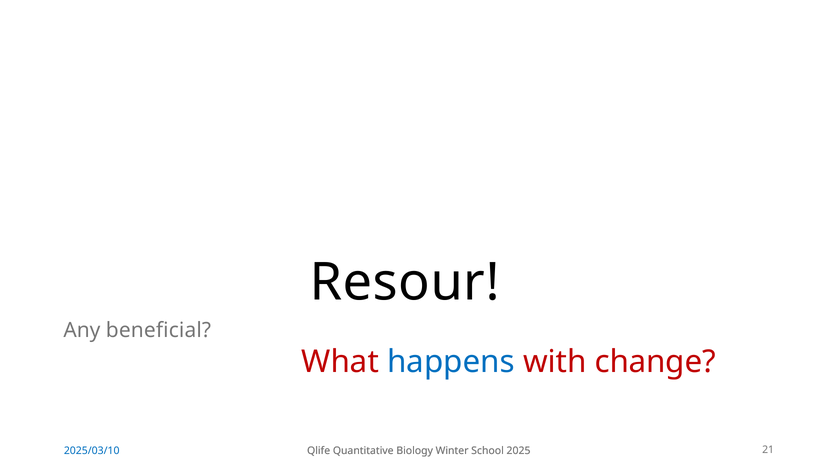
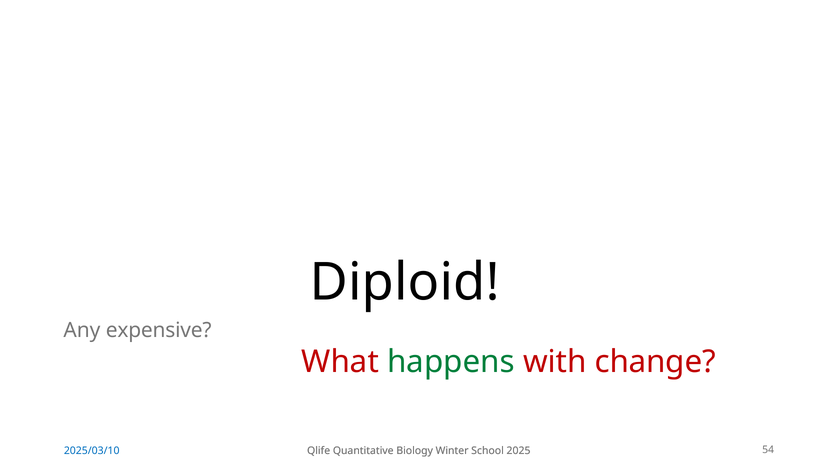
Resour: Resour -> Diploid (405, 282)
beneficial: beneficial -> expensive (159, 330)
happens colour: blue -> green (451, 361)
21: 21 -> 54 (768, 449)
